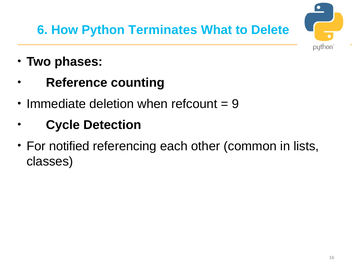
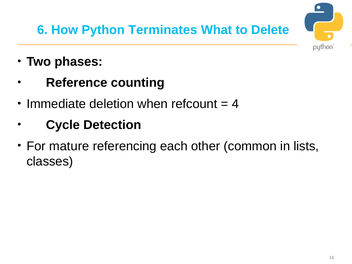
9: 9 -> 4 (235, 104)
notified: notified -> mature (69, 146)
